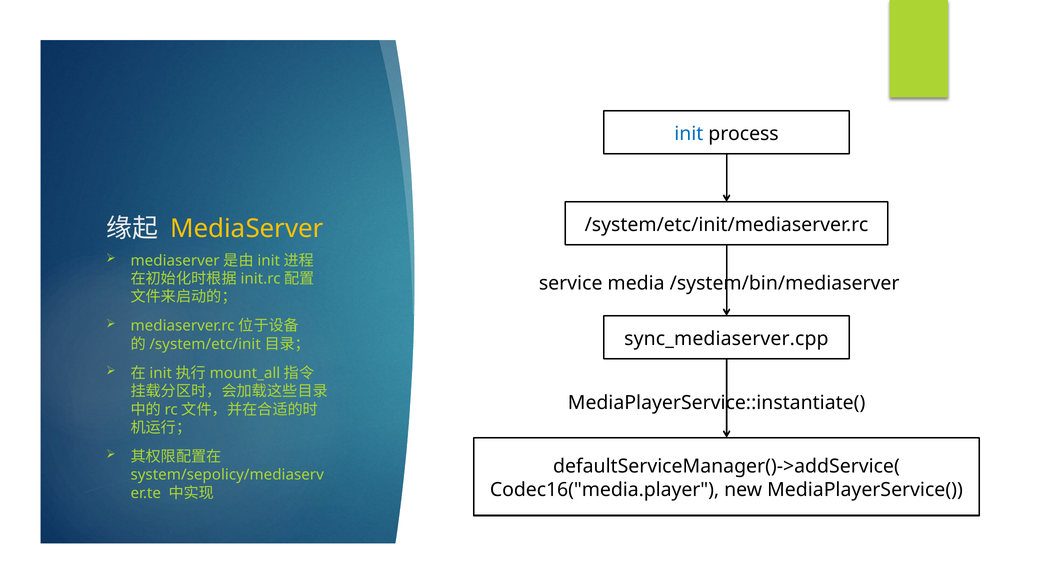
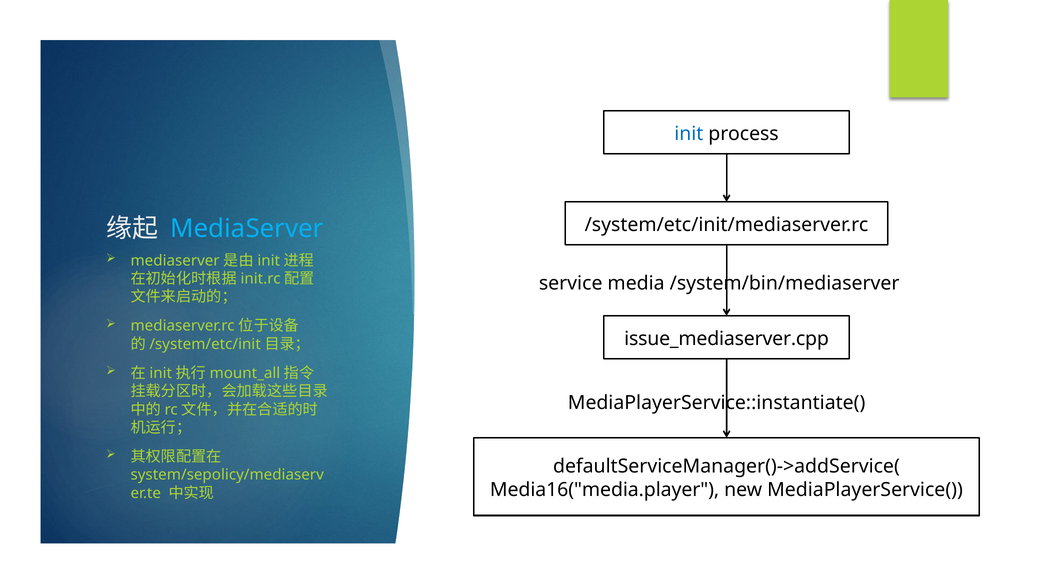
MediaServer colour: yellow -> light blue (247, 229)
sync_mediaserver.cpp: sync_mediaserver.cpp -> issue_mediaserver.cpp (727, 339)
Codec16("media.player: Codec16("media.player -> Media16("media.player (605, 490)
